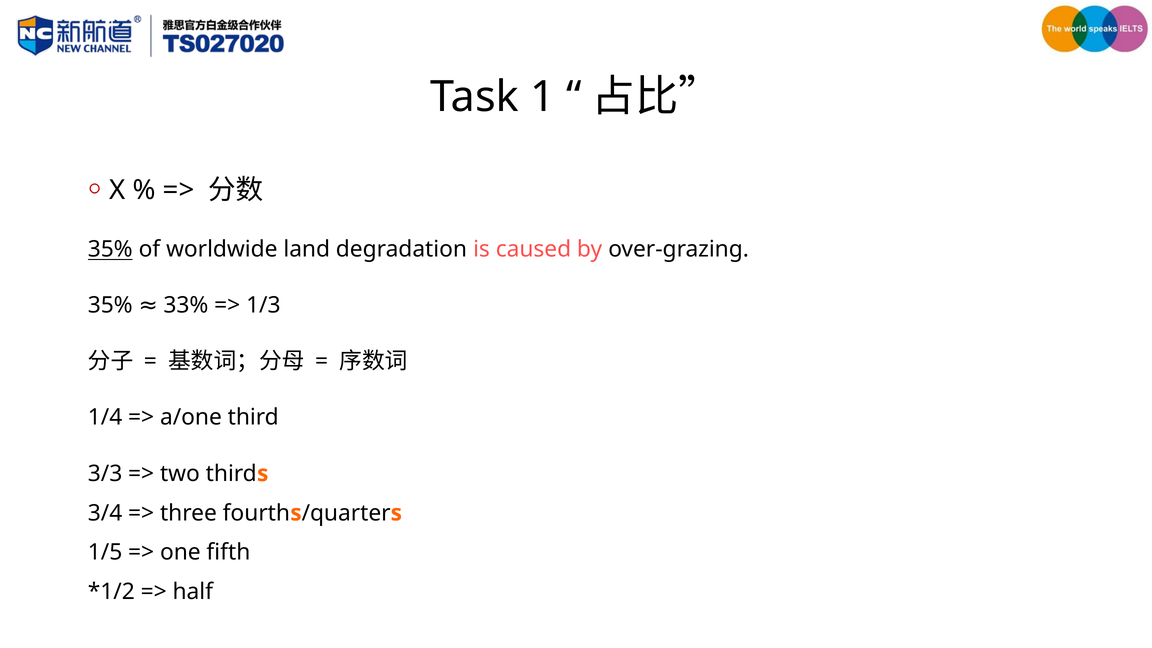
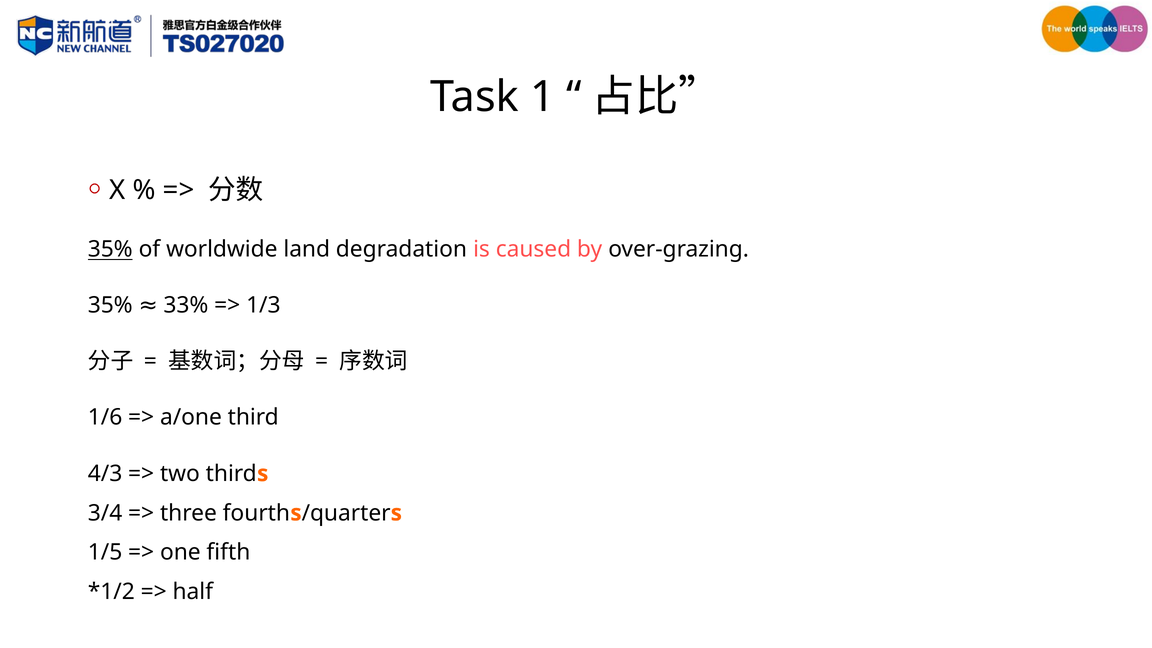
1/4: 1/4 -> 1/6 (105, 417)
3/3: 3/3 -> 4/3 (105, 474)
